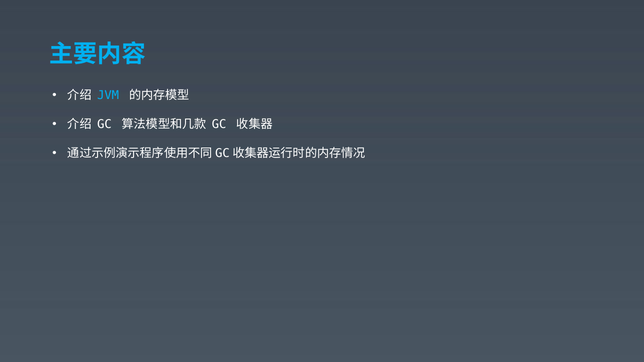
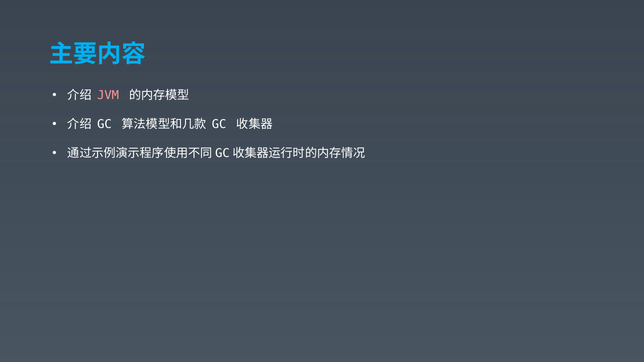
JVM colour: light blue -> pink (108, 96)
